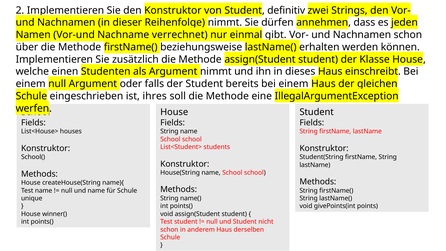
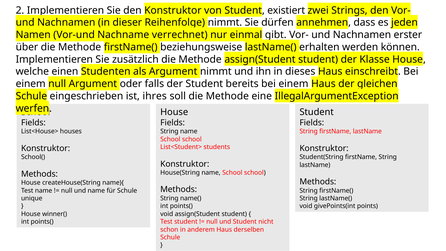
definitiv: definitiv -> existiert (286, 10)
Nachnamen schon: schon -> erster (408, 35)
